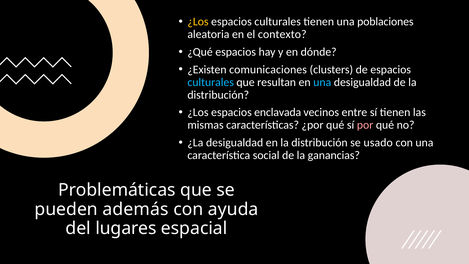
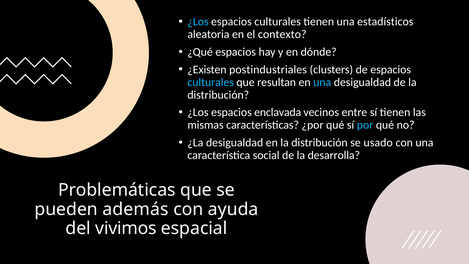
¿Los colour: yellow -> light blue (198, 22)
poblaciones: poblaciones -> estadísticos (385, 22)
comunicaciones: comunicaciones -> postindustriales (268, 69)
por colour: pink -> light blue (365, 125)
ganancias: ganancias -> desarrolla (334, 155)
lugares: lugares -> vivimos (126, 228)
